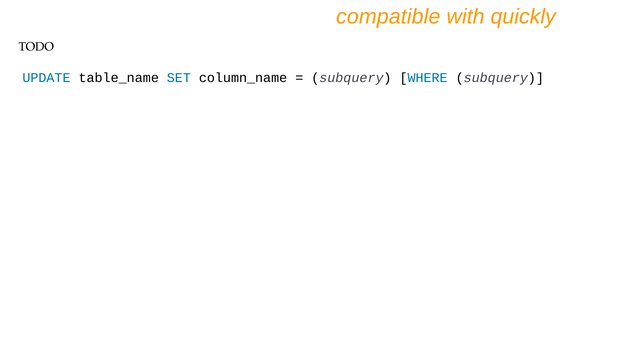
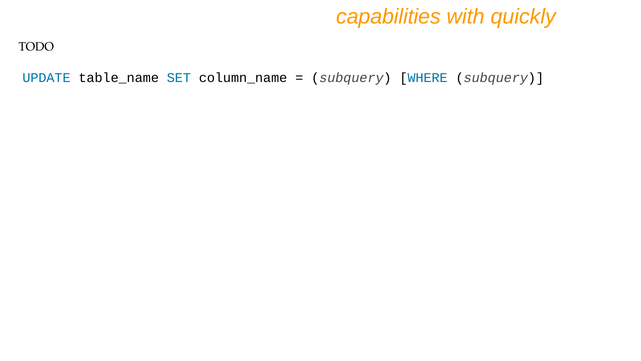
compatible: compatible -> capabilities (388, 17)
